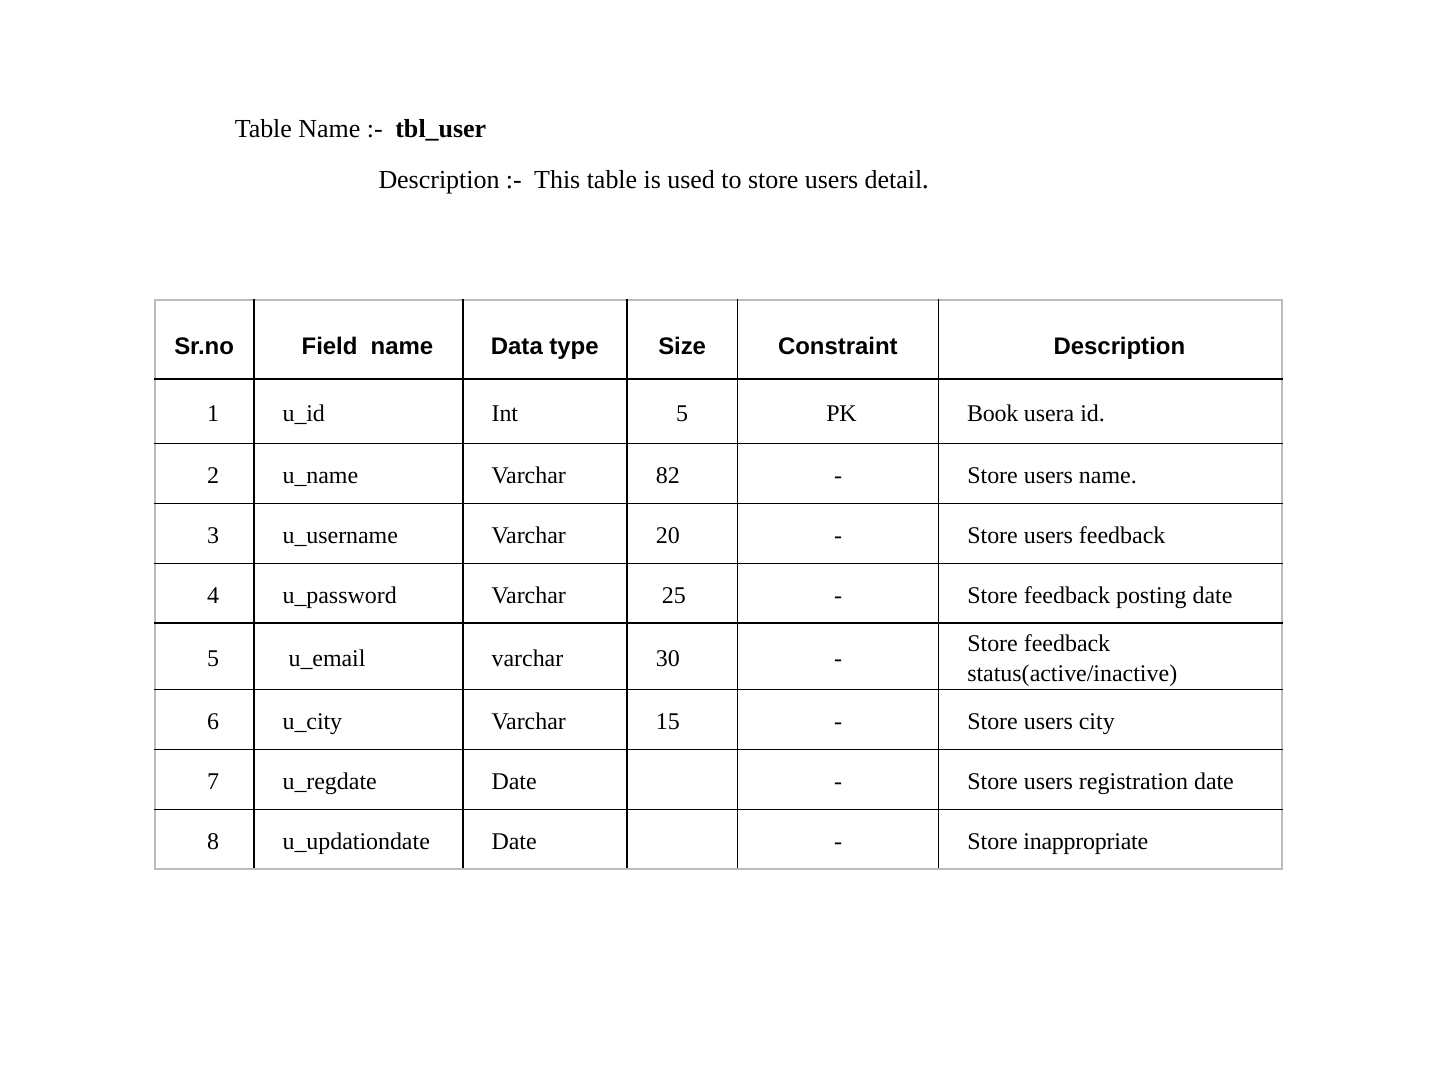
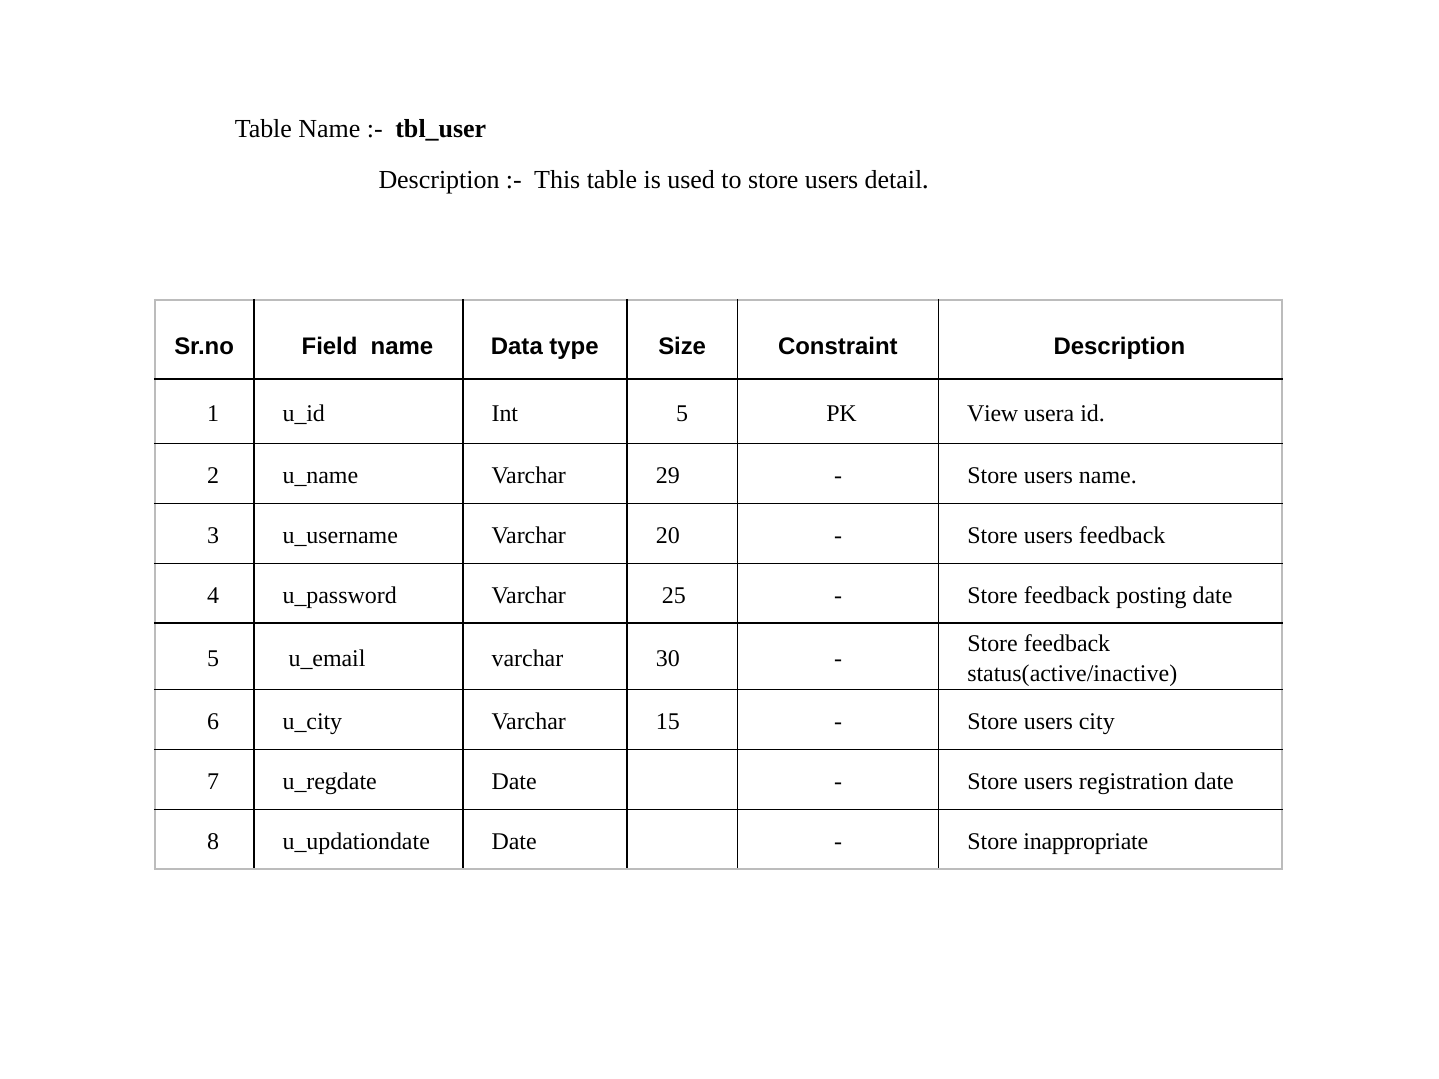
Book: Book -> View (993, 414)
82: 82 -> 29 (668, 476)
